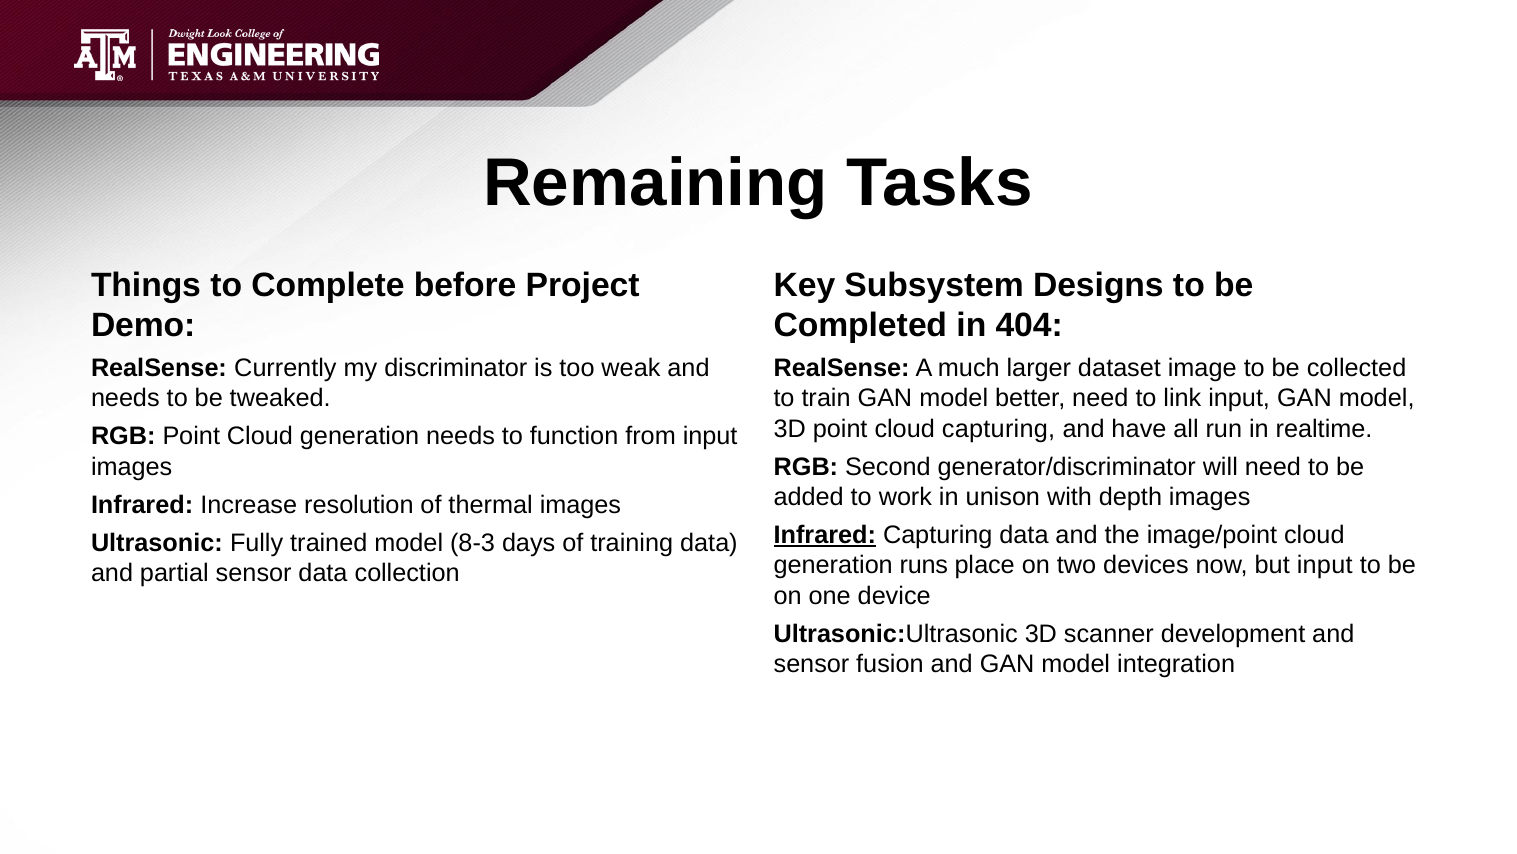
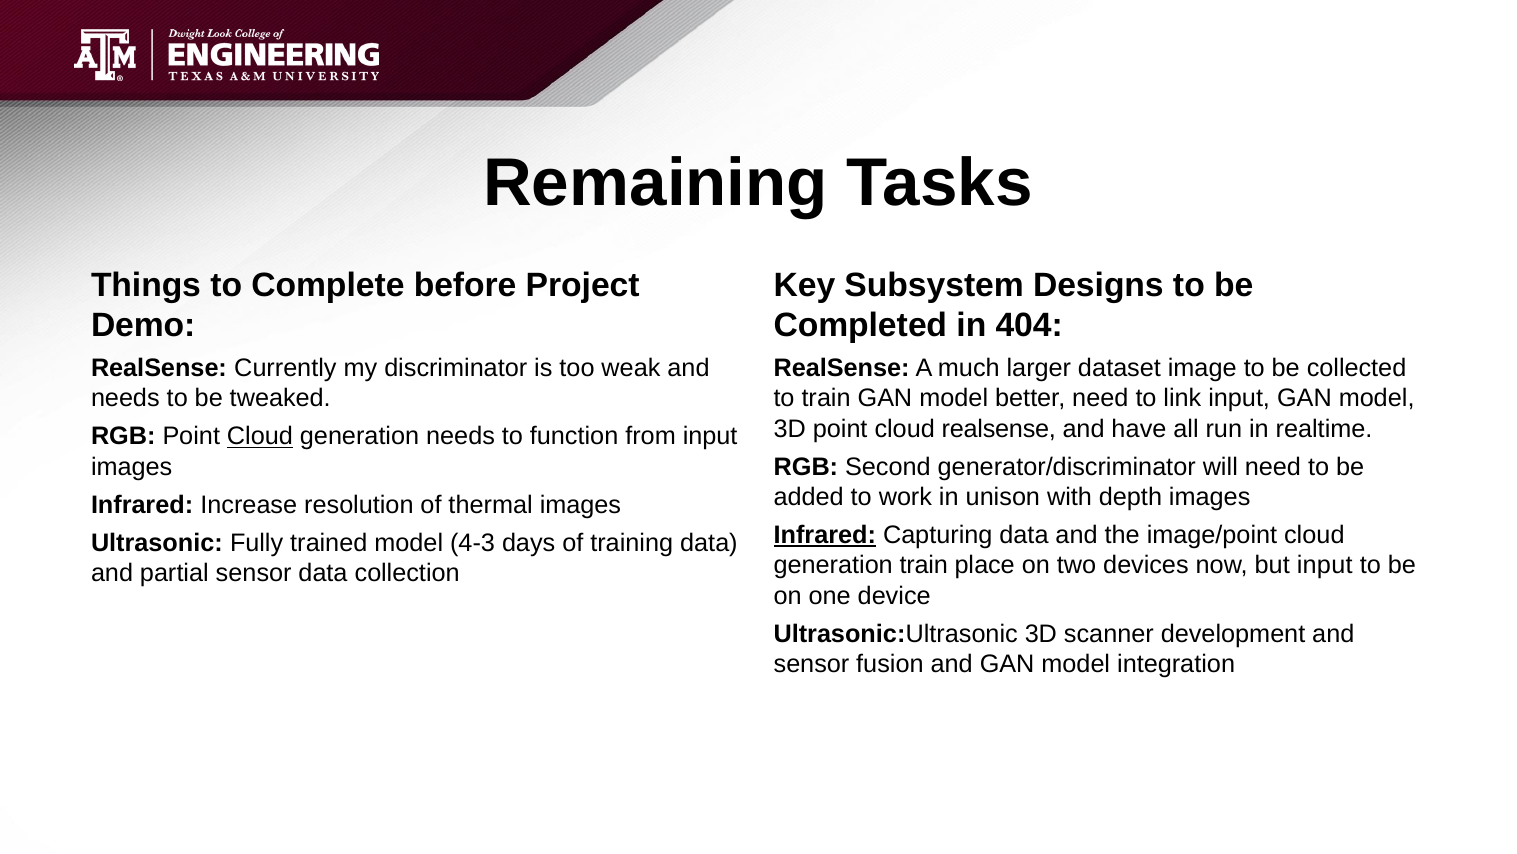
cloud capturing: capturing -> realsense (999, 428)
Cloud underline: none -> present (260, 436)
8-3: 8-3 -> 4-3 (473, 542)
generation runs: runs -> train (924, 565)
